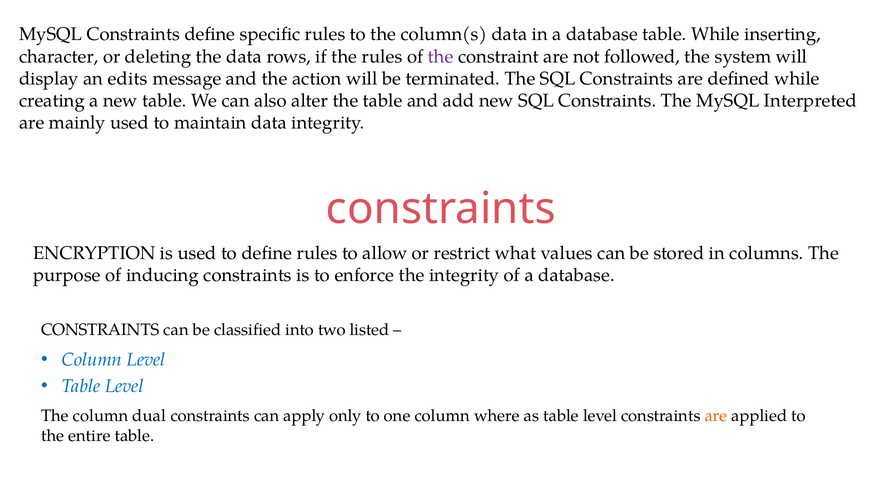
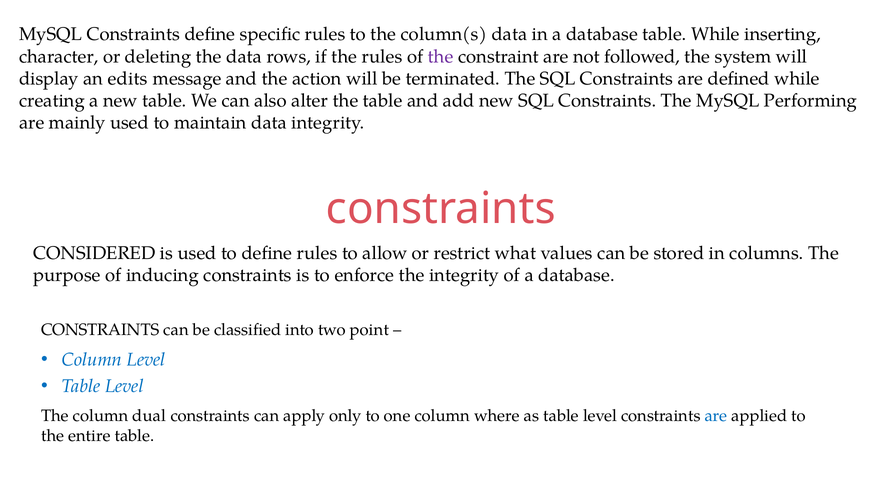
Interpreted: Interpreted -> Performing (811, 101)
ENCRYPTION: ENCRYPTION -> CONSIDERED (94, 253)
listed: listed -> point (369, 330)
are colour: orange -> blue (716, 416)
